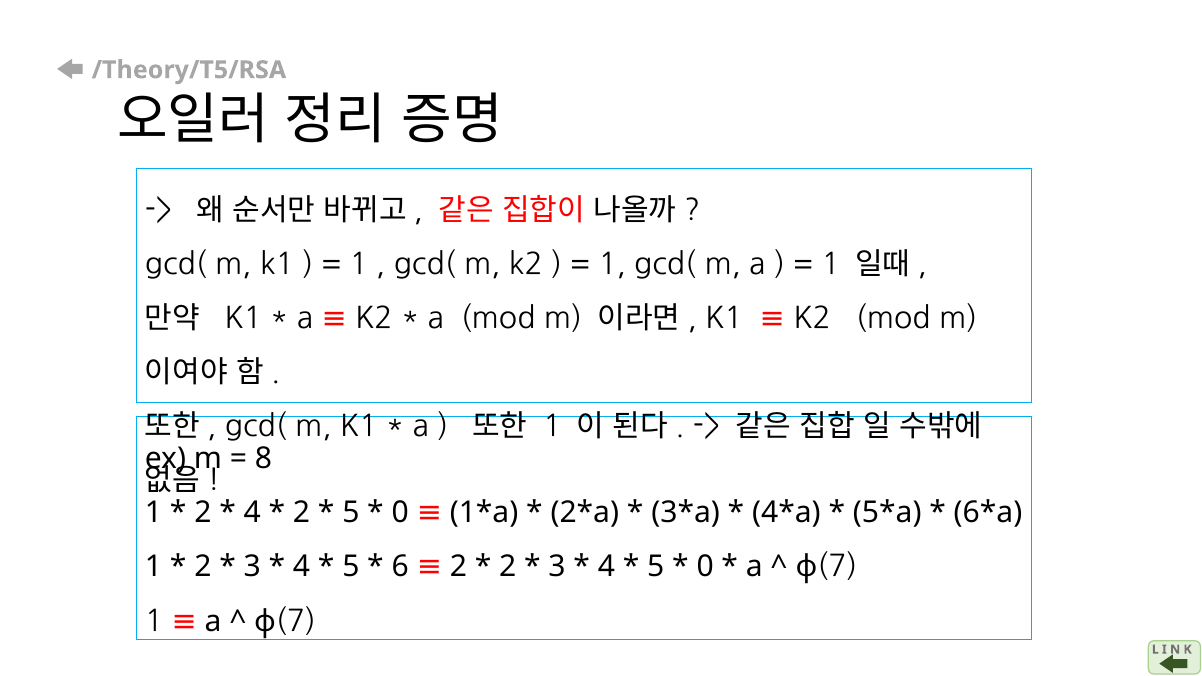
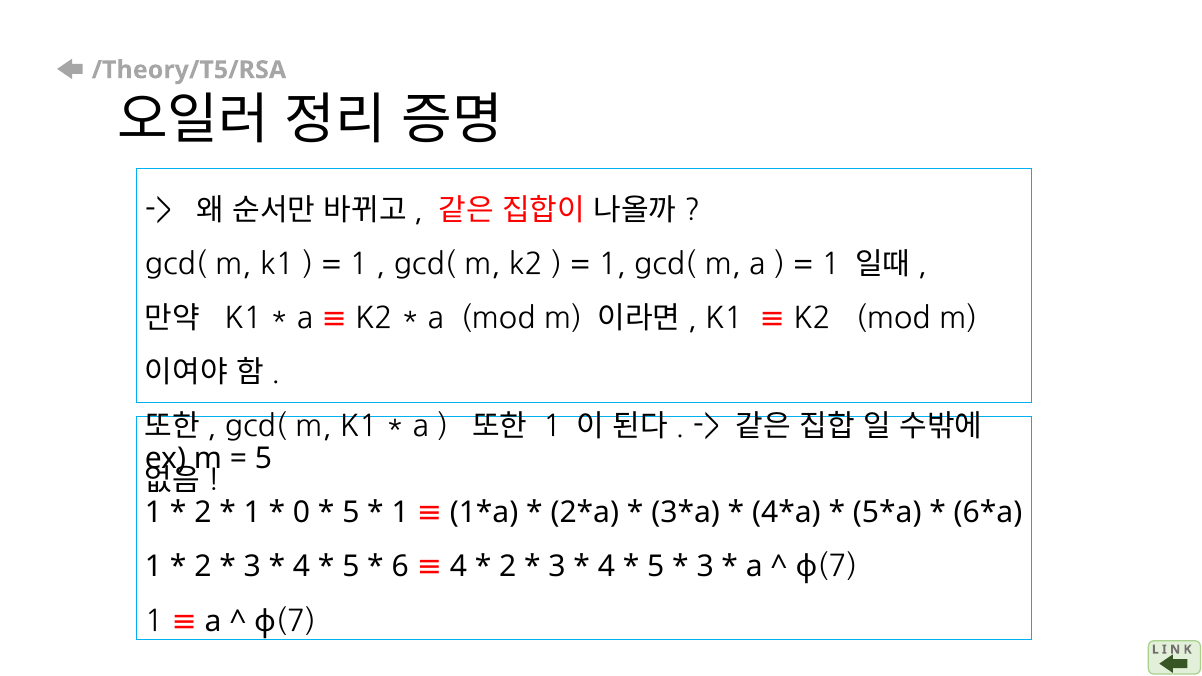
8: 8 -> 5 (264, 459)
4: 4 -> 1 (252, 513)
2: 2 -> 0 (302, 513)
0: 0 -> 1 (400, 513)
2: 2 -> 4 (458, 567)
0: 0 -> 3 (705, 567)
